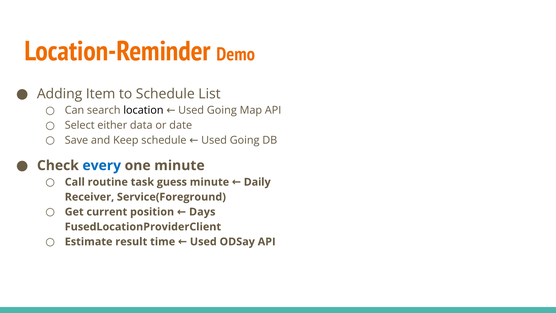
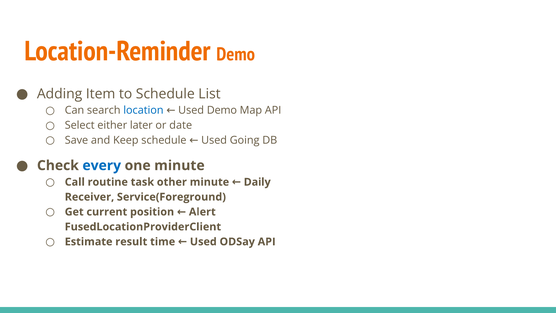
location colour: black -> blue (143, 110)
Going: Going -> Demo (222, 110)
data: data -> later (141, 125)
guess: guess -> other (172, 182)
Days: Days -> Alert (202, 212)
